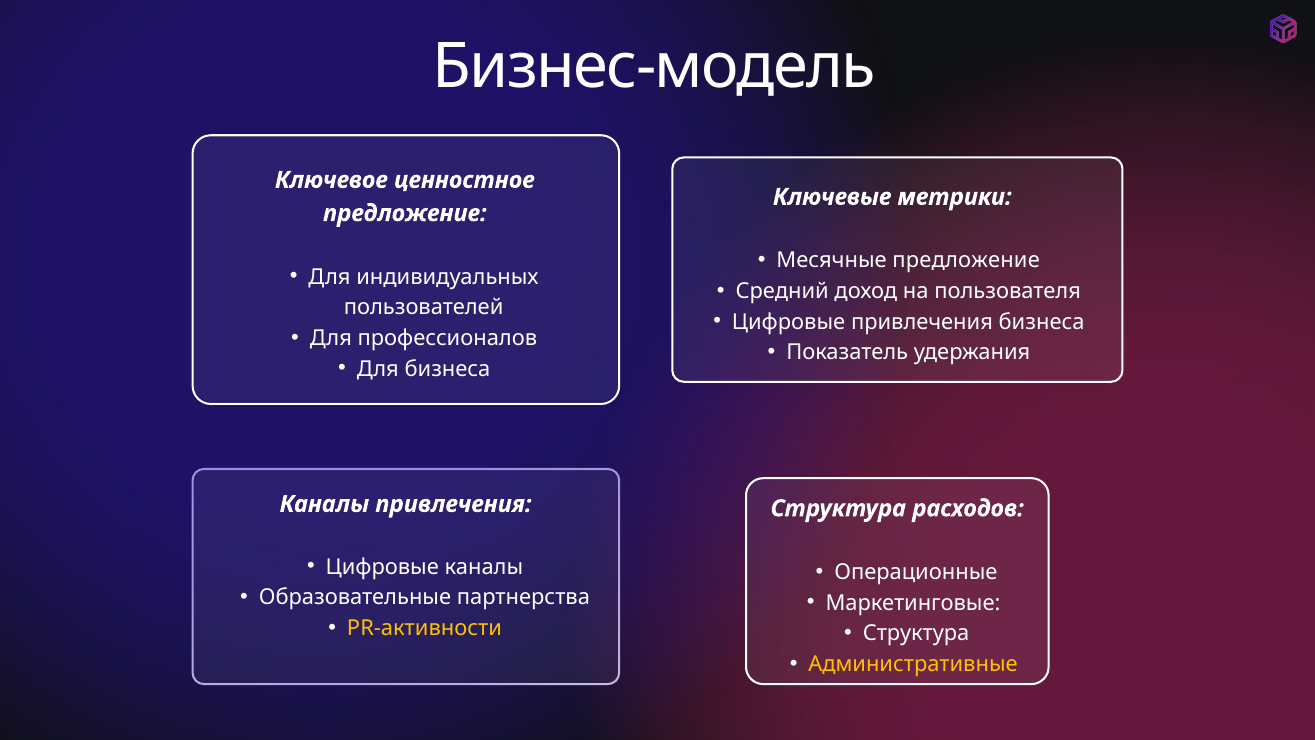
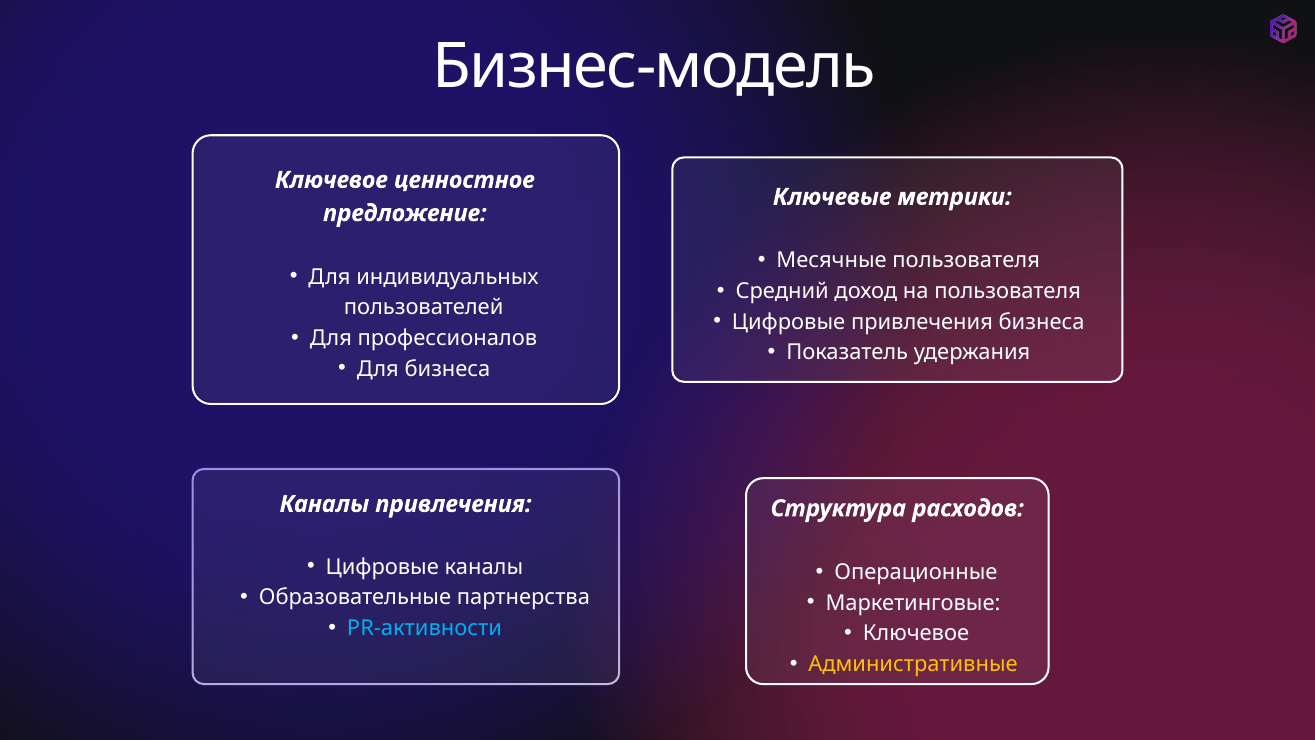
Месячные предложение: предложение -> пользователя (966, 260)
PR-активности colour: yellow -> light blue (424, 628)
Структура: Структура -> Ключевое (916, 633)
